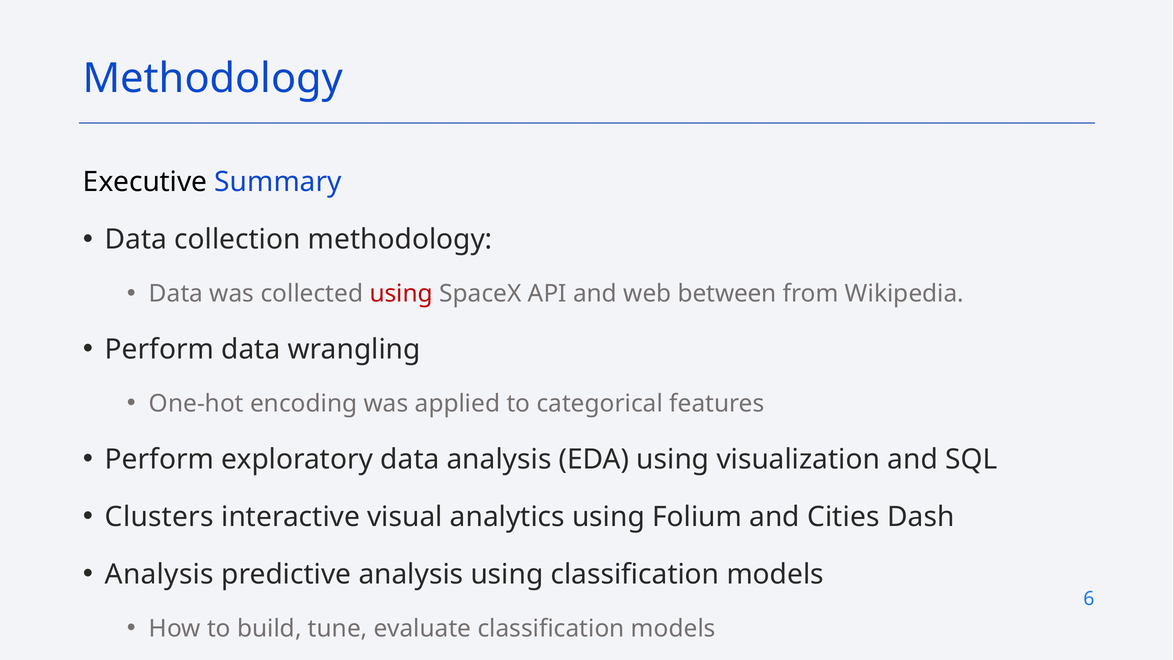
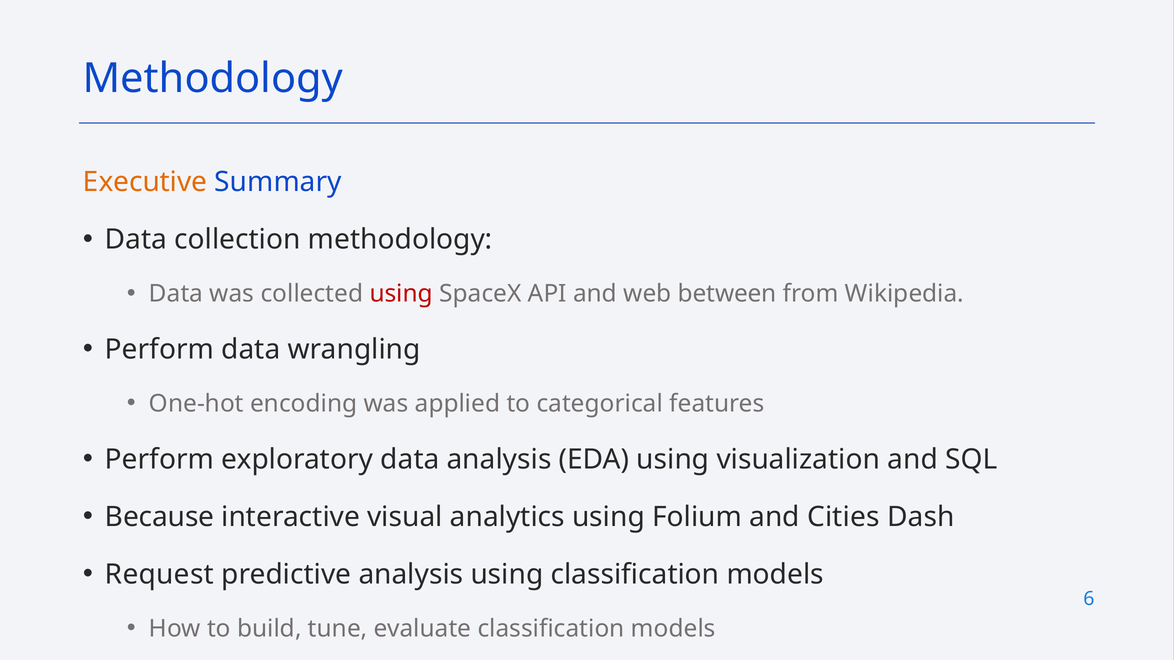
Executive colour: black -> orange (145, 182)
Clusters: Clusters -> Because (160, 517)
Analysis: Analysis -> Request (159, 575)
